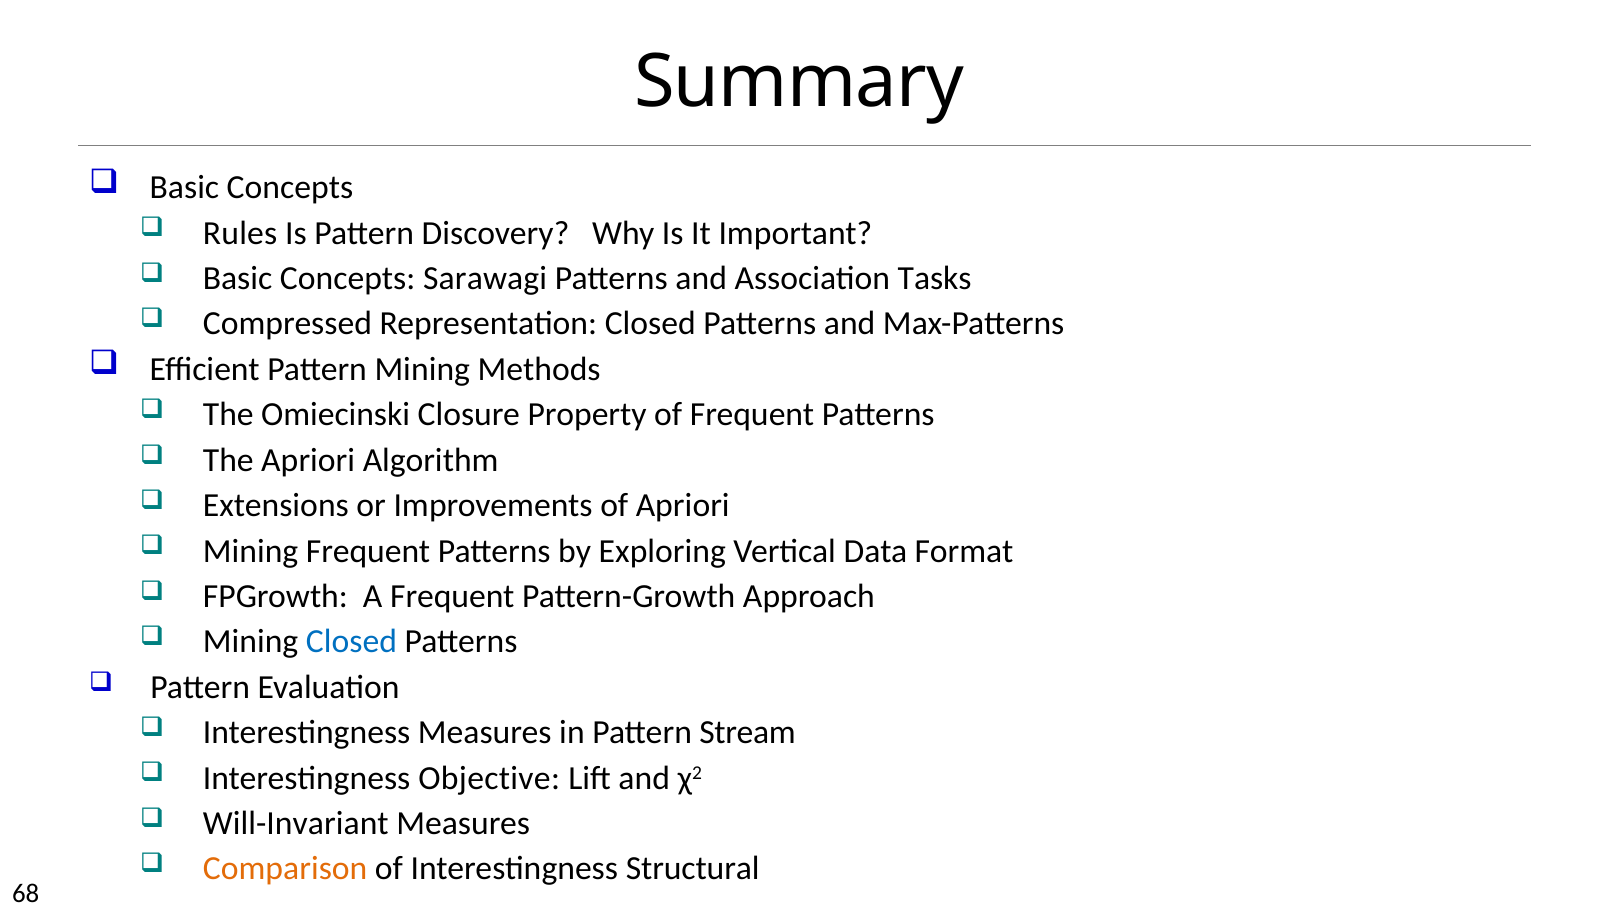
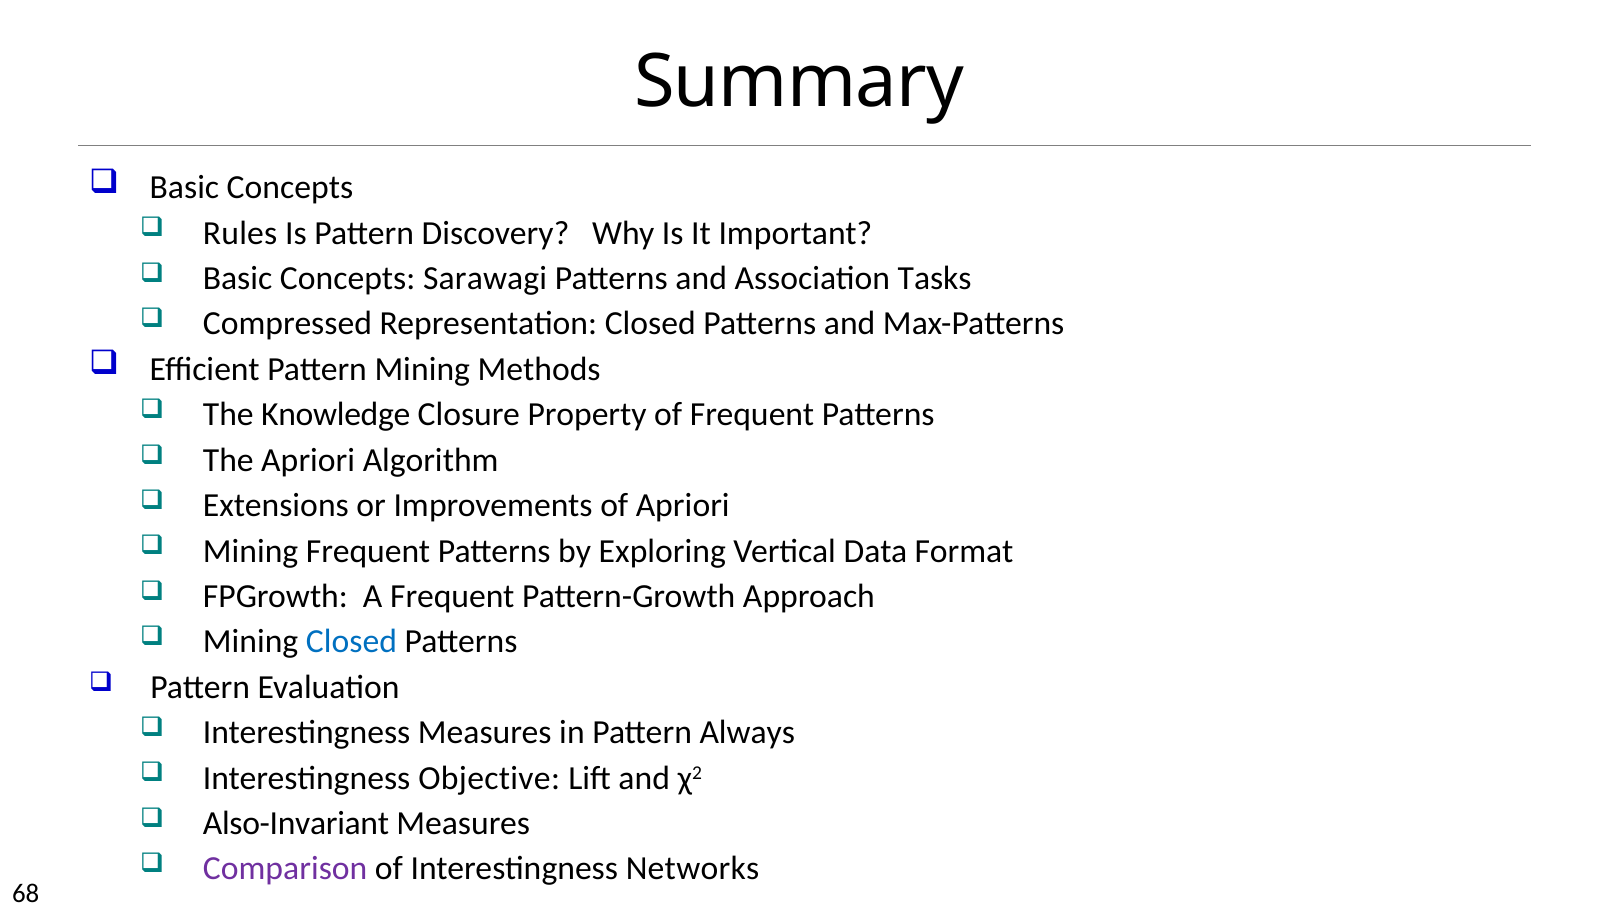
Omiecinski: Omiecinski -> Knowledge (336, 415)
Stream: Stream -> Always (747, 732)
Will-Invariant: Will-Invariant -> Also-Invariant (296, 823)
Comparison colour: orange -> purple (285, 869)
Structural: Structural -> Networks (693, 869)
